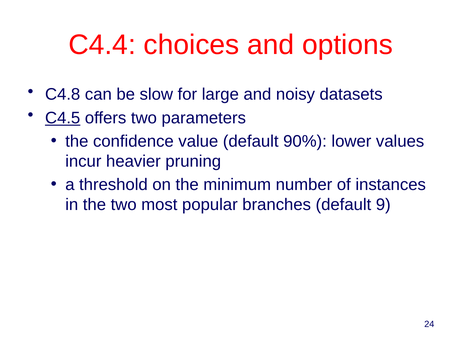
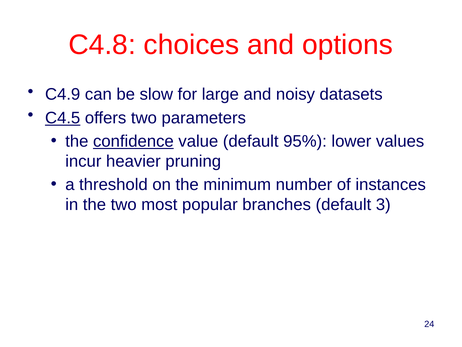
C4.4: C4.4 -> C4.8 (102, 45)
C4.8: C4.8 -> C4.9 (63, 94)
confidence underline: none -> present (133, 141)
90%: 90% -> 95% (305, 141)
9: 9 -> 3 (383, 204)
